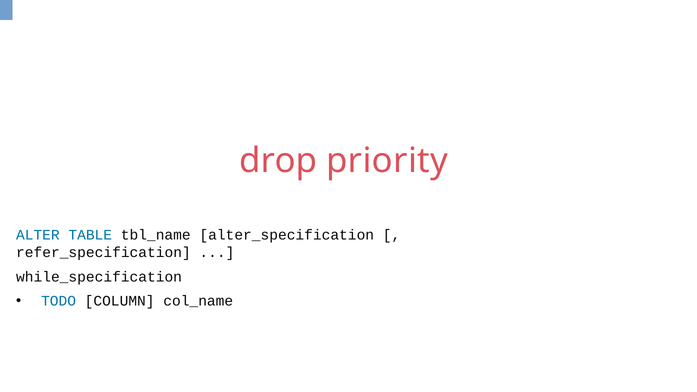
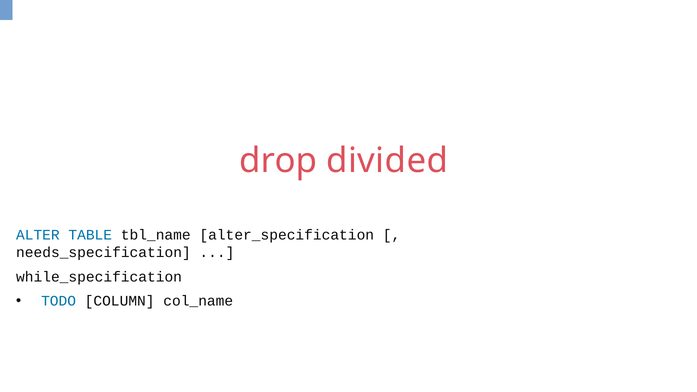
priority: priority -> divided (387, 161)
refer_specification: refer_specification -> needs_specification (103, 252)
